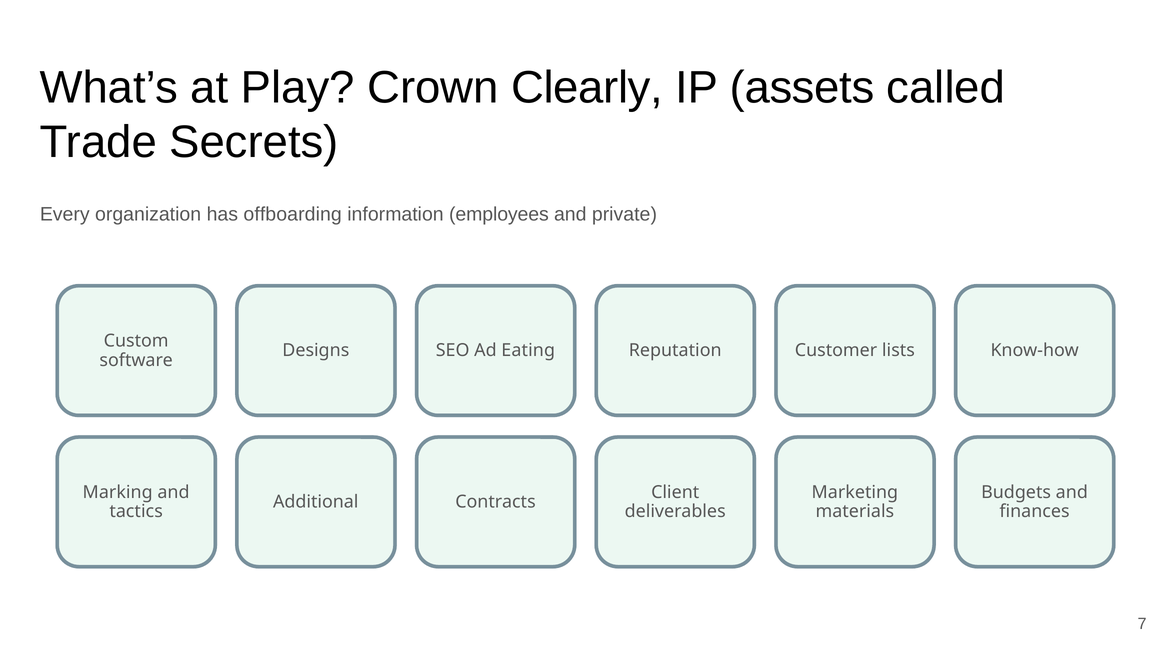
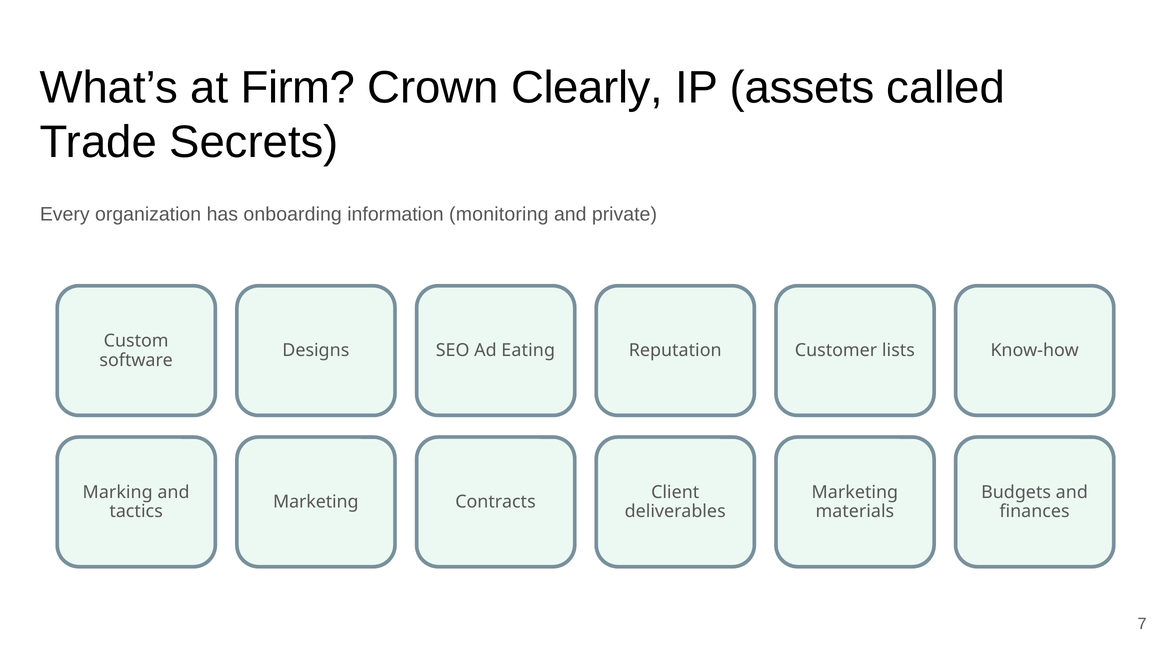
Play: Play -> Firm (298, 88)
offboarding: offboarding -> onboarding (293, 214)
employees: employees -> monitoring (499, 214)
Additional: Additional -> Marketing (316, 502)
